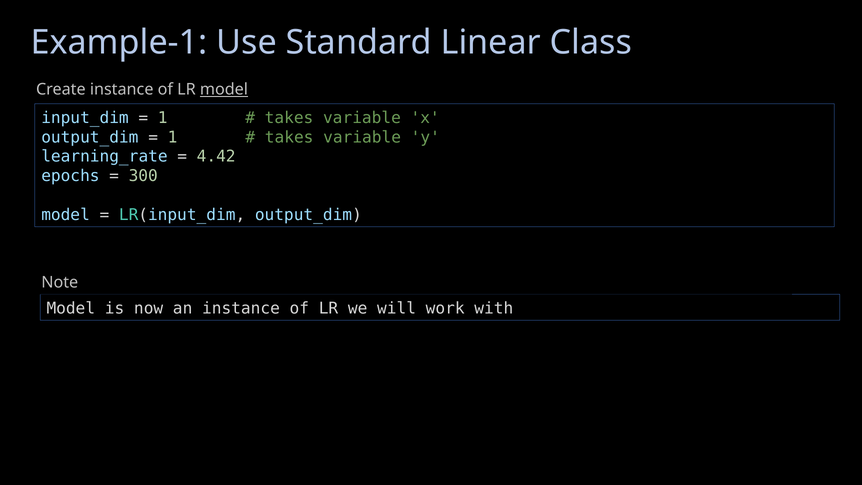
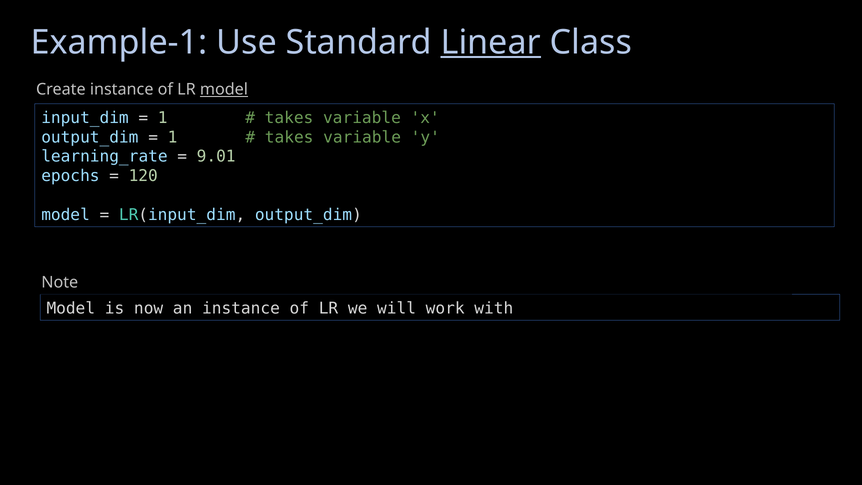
Linear underline: none -> present (491, 42)
4.42: 4.42 -> 9.01 (216, 157)
300: 300 -> 120 (143, 176)
